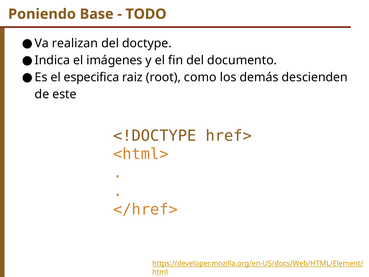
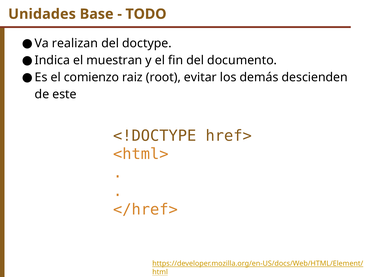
Poniendo: Poniendo -> Unidades (42, 14)
imágenes: imágenes -> muestran (114, 60)
especifica: especifica -> comienzo (91, 77)
como: como -> evitar (200, 77)
